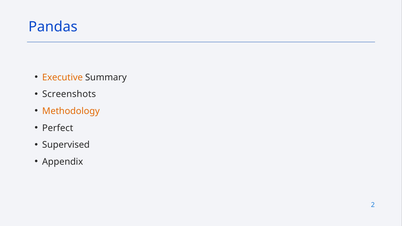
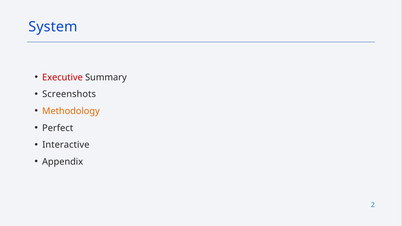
Pandas: Pandas -> System (53, 27)
Executive colour: orange -> red (62, 77)
Supervised: Supervised -> Interactive (66, 145)
